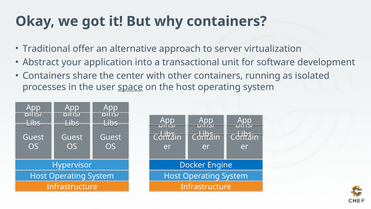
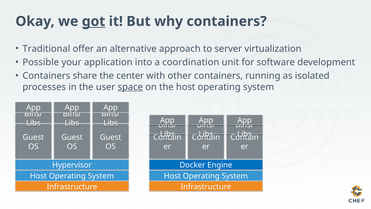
got underline: none -> present (94, 21)
Abstract: Abstract -> Possible (41, 62)
transactional: transactional -> coordination (191, 62)
